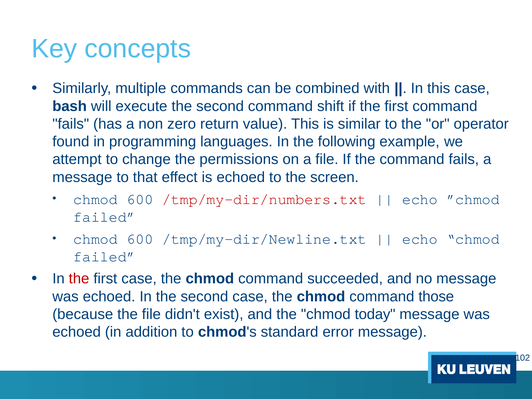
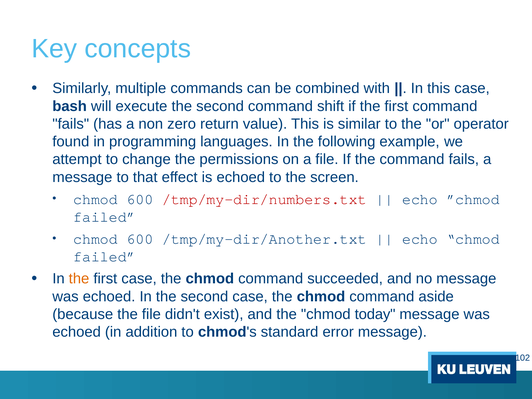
/tmp/my-dir/Newline.txt: /tmp/my-dir/Newline.txt -> /tmp/my-dir/Another.txt (264, 239)
the colour: red -> orange (79, 279)
those: those -> aside (436, 296)
